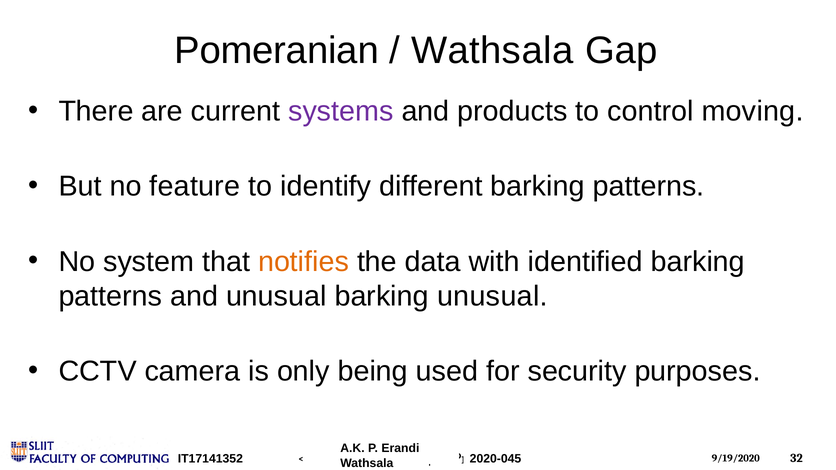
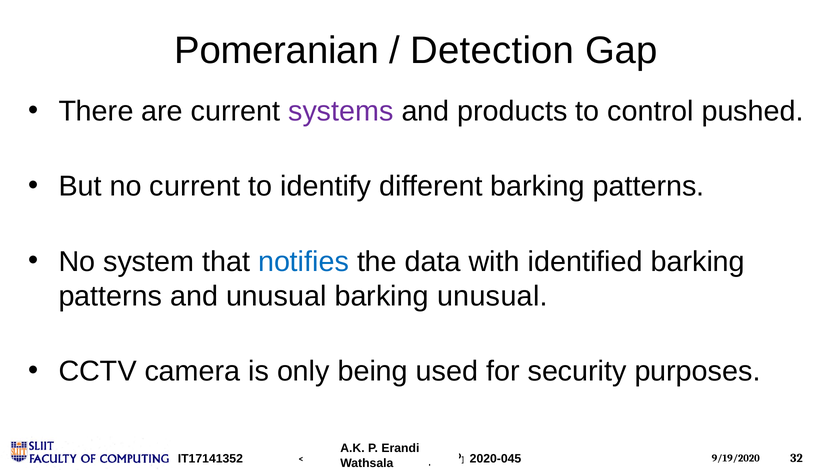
Wathsala: Wathsala -> Detection (492, 51)
moving: moving -> pushed (753, 111)
no feature: feature -> current (195, 186)
notifies colour: orange -> blue (304, 262)
